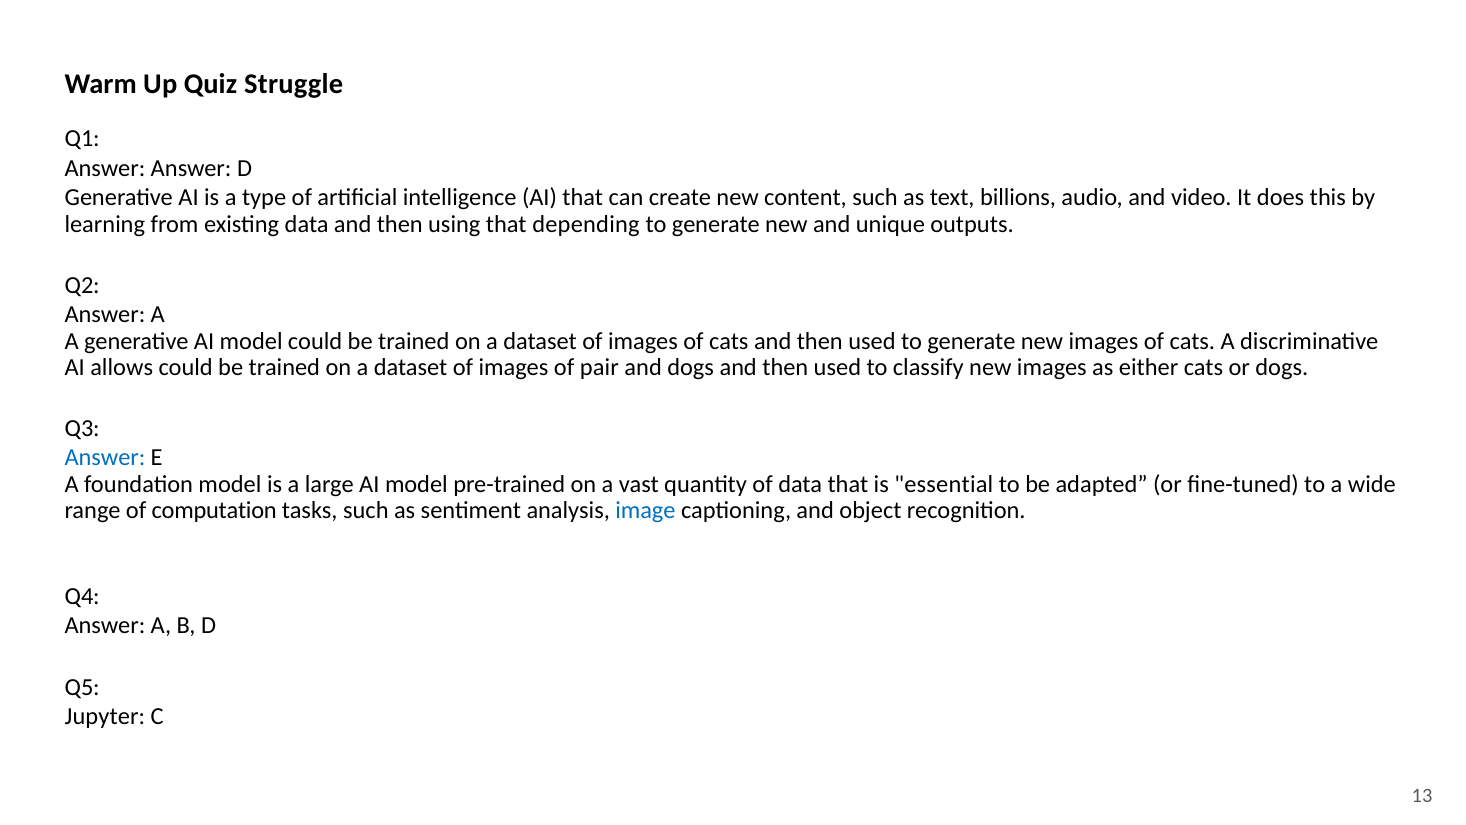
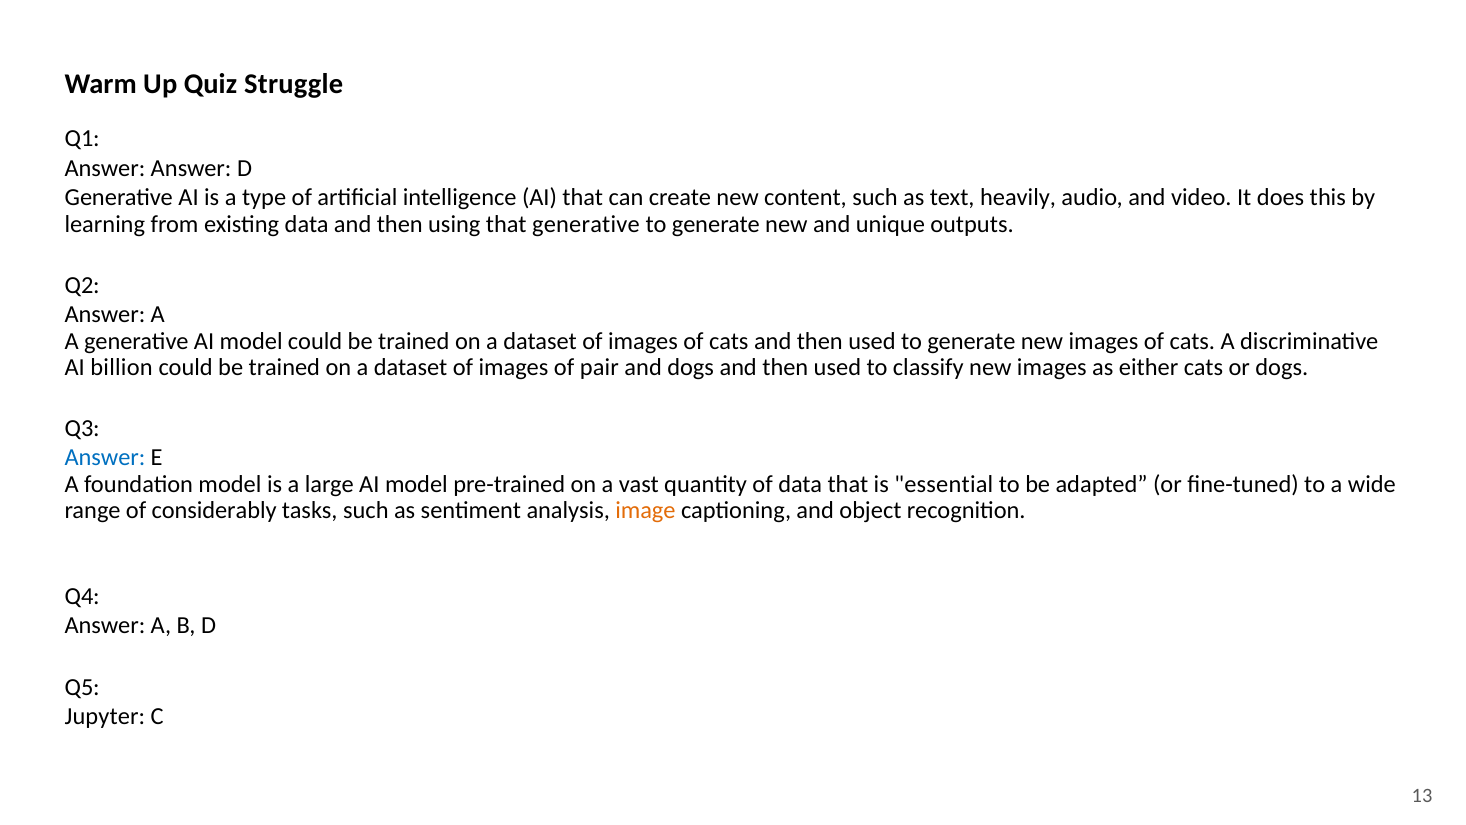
billions: billions -> heavily (1018, 198)
that depending: depending -> generative (586, 224)
allows: allows -> billion (122, 367)
computation: computation -> considerably (214, 510)
image colour: blue -> orange (645, 510)
